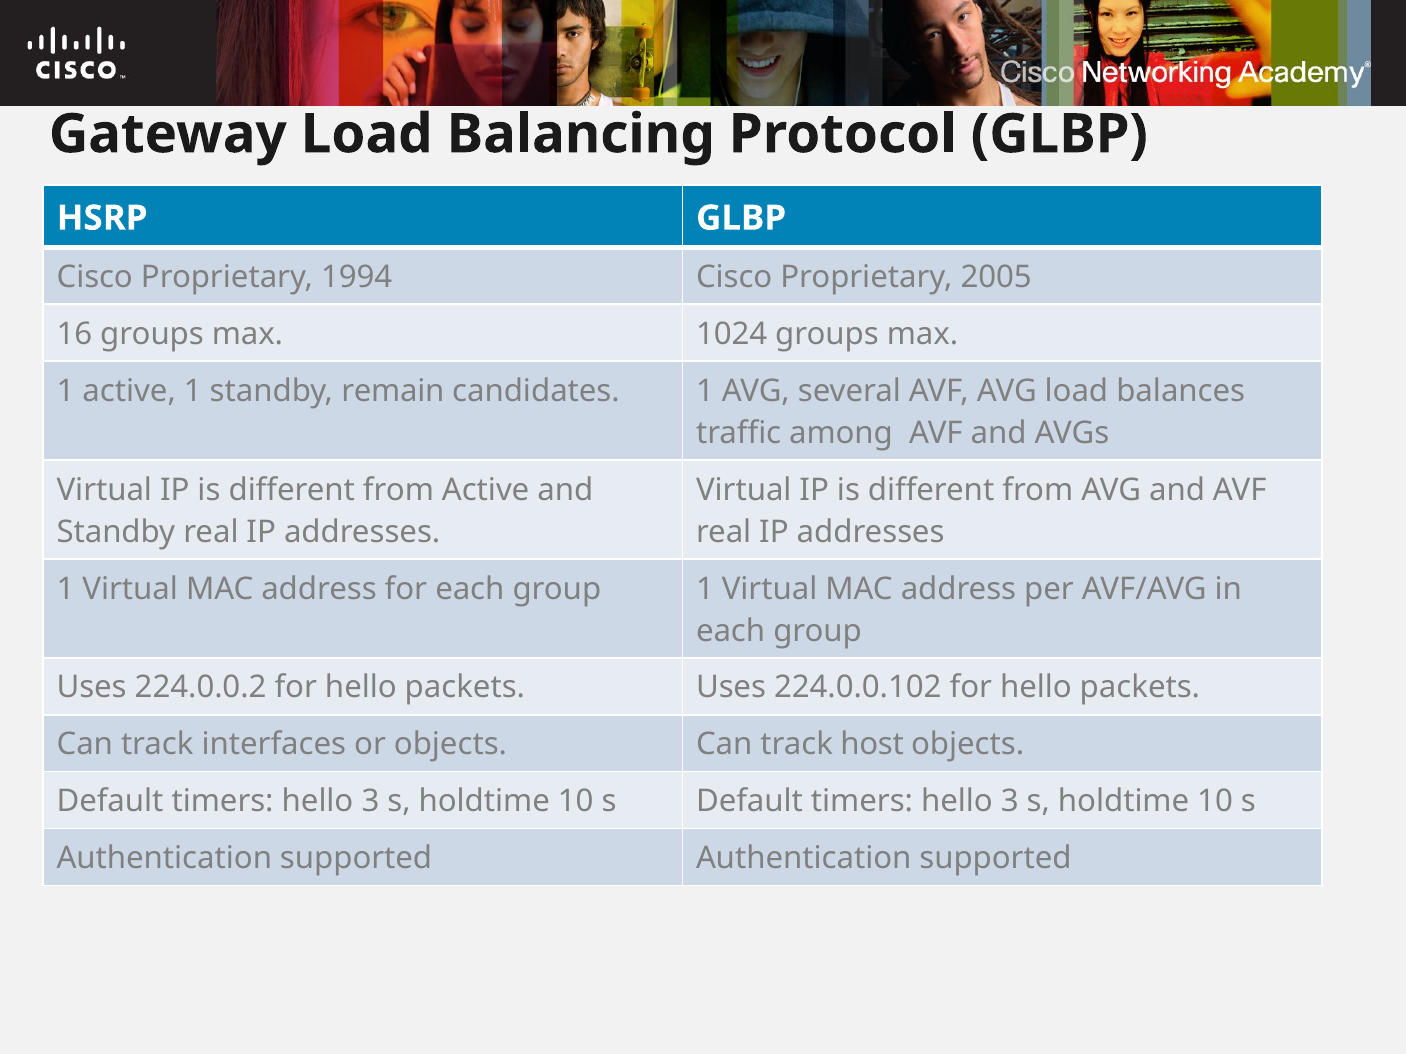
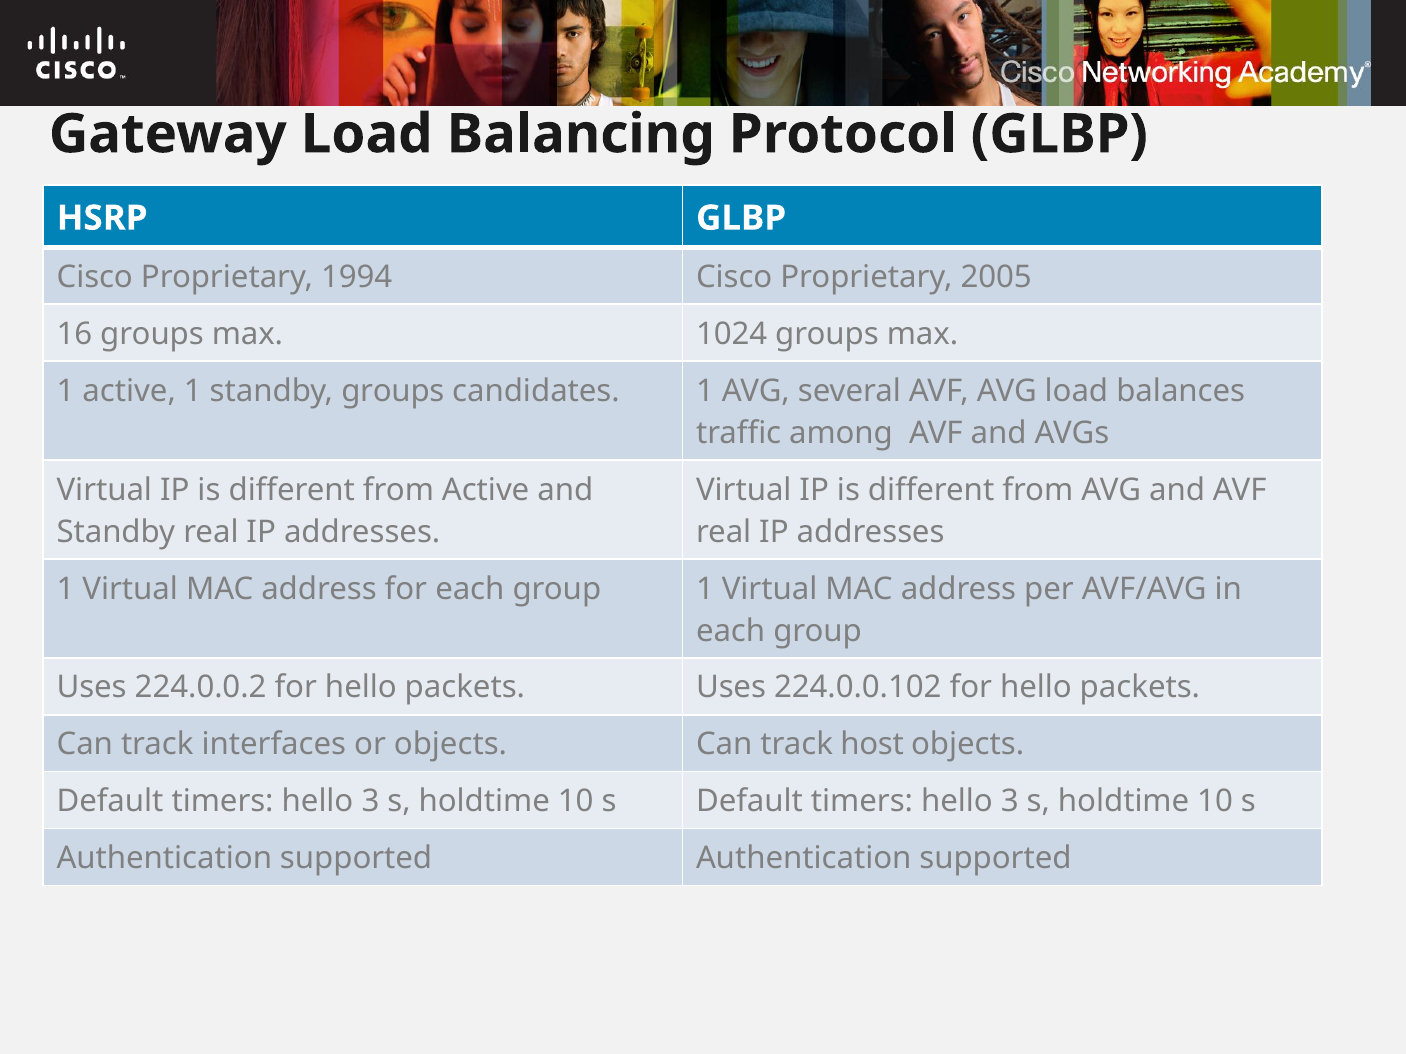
standby remain: remain -> groups (393, 391)
